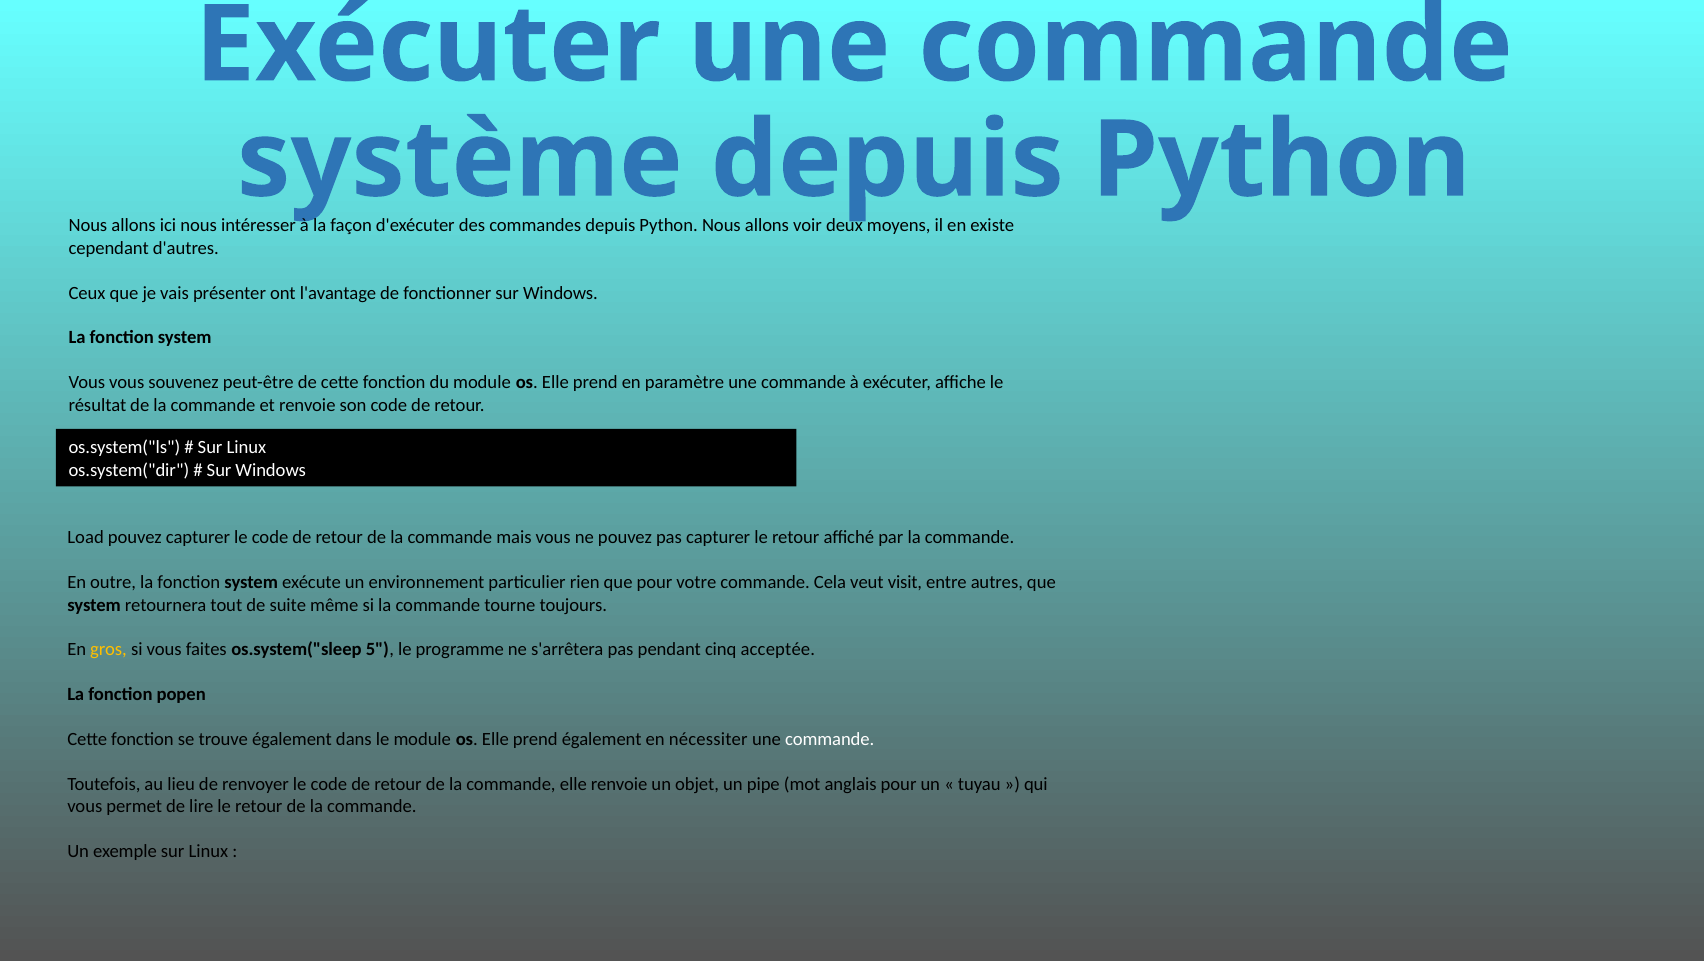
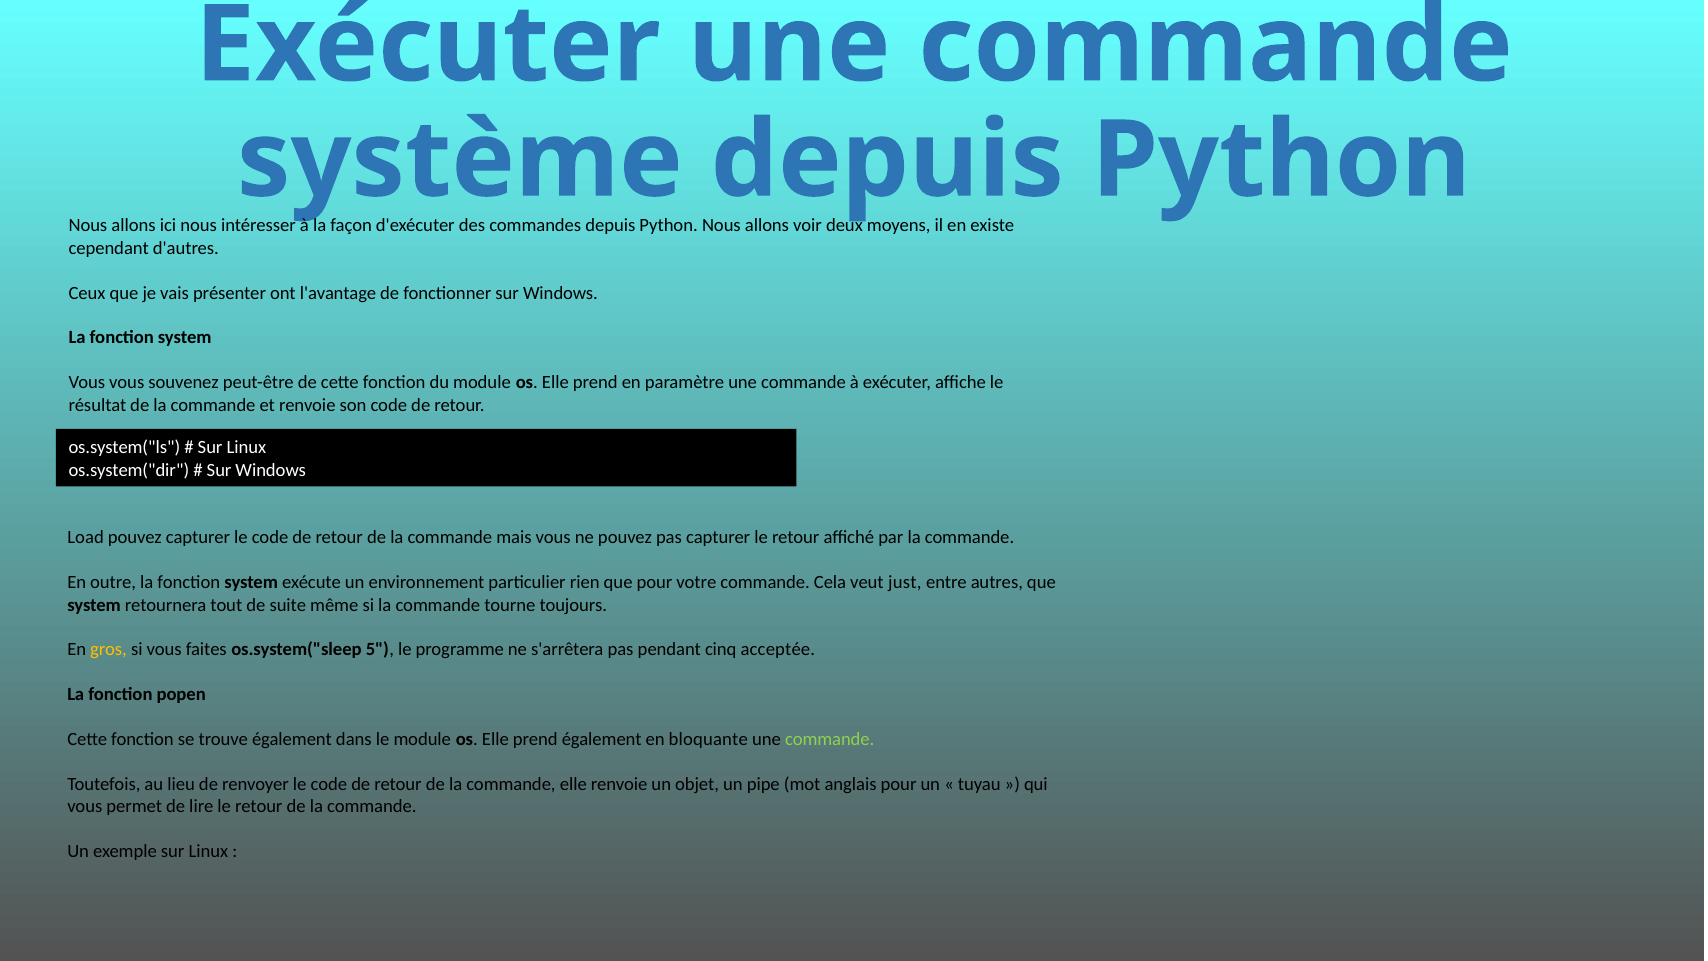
visit: visit -> just (905, 582)
nécessiter: nécessiter -> bloquante (708, 739)
commande colour: white -> light green (830, 739)
